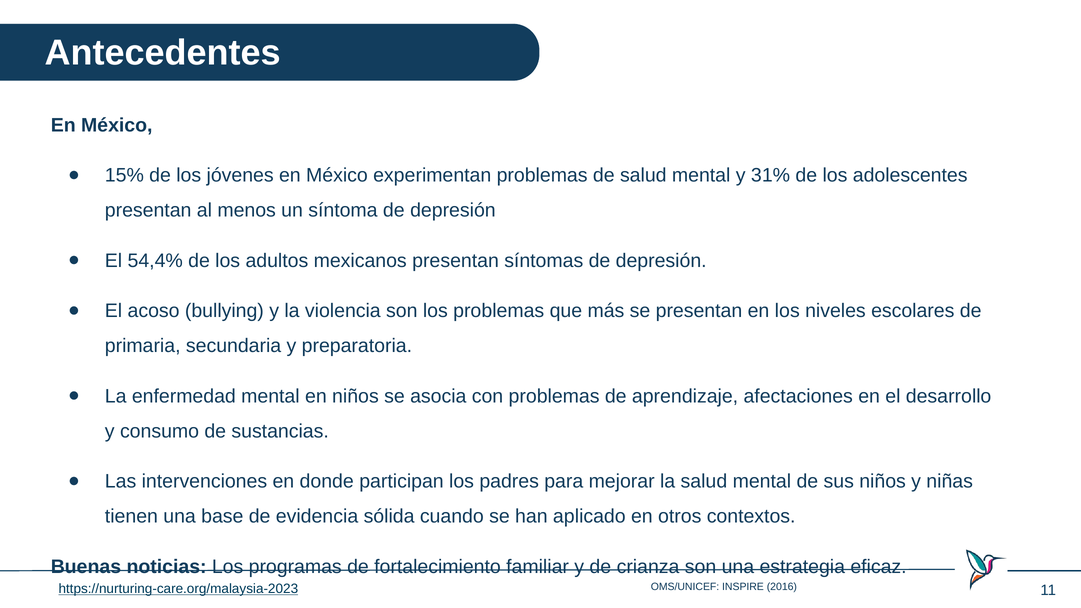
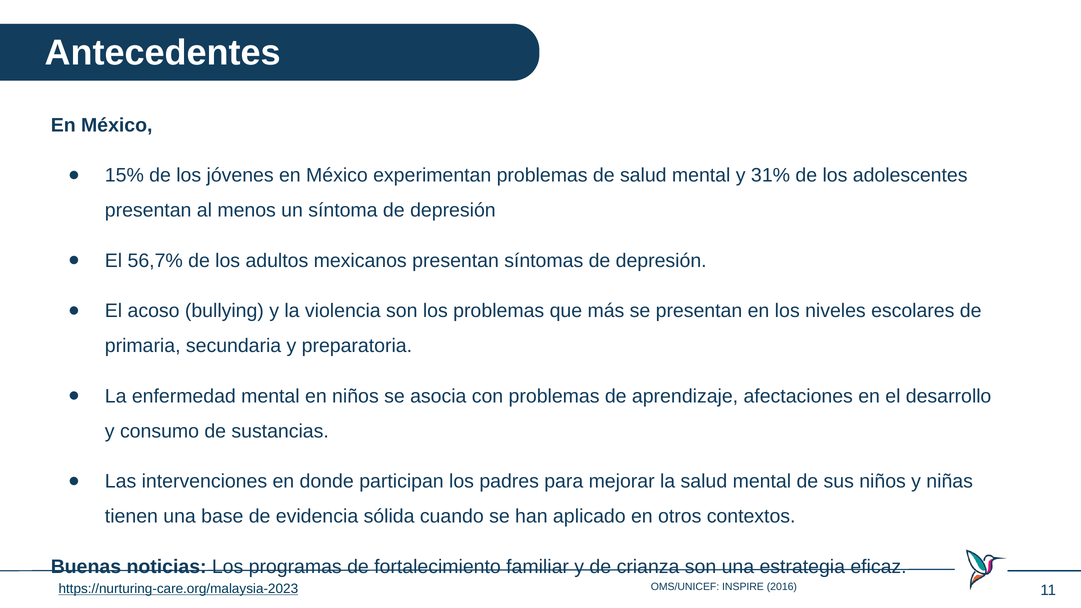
54,4%: 54,4% -> 56,7% (155, 261)
